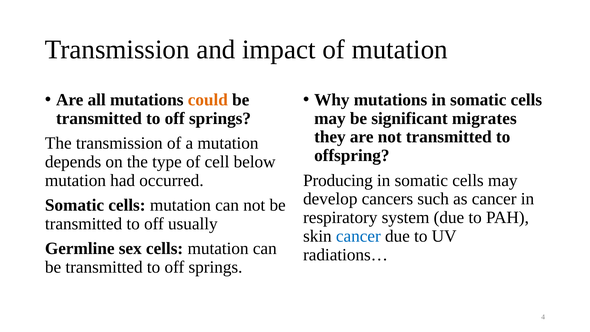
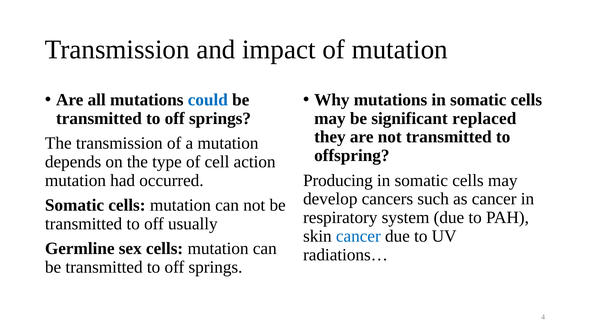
could colour: orange -> blue (208, 100)
migrates: migrates -> replaced (484, 118)
below: below -> action (255, 162)
